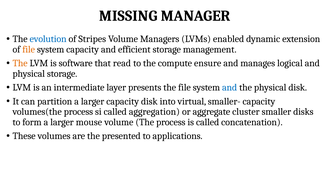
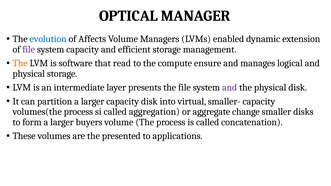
MISSING: MISSING -> OPTICAL (128, 16)
Stripes: Stripes -> Affects (92, 39)
file colour: orange -> purple (29, 49)
and colour: blue -> purple (230, 88)
cluster: cluster -> change (246, 112)
mouse: mouse -> buyers (89, 122)
